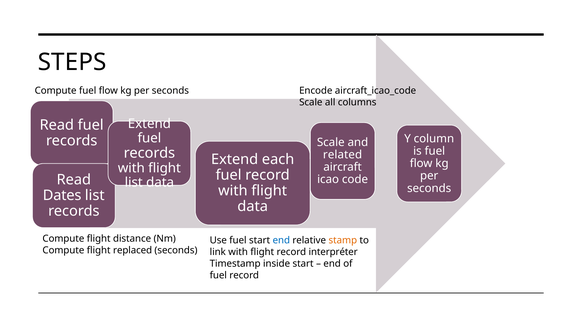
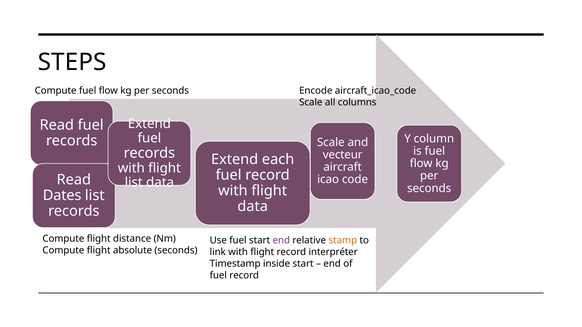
related: related -> vecteur (343, 155)
end colour: blue -> purple (281, 241)
replaced: replaced -> absolute (133, 251)
